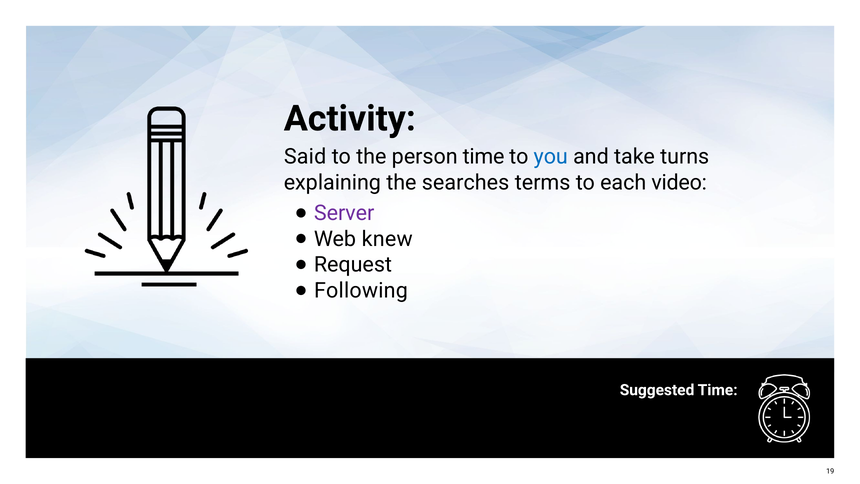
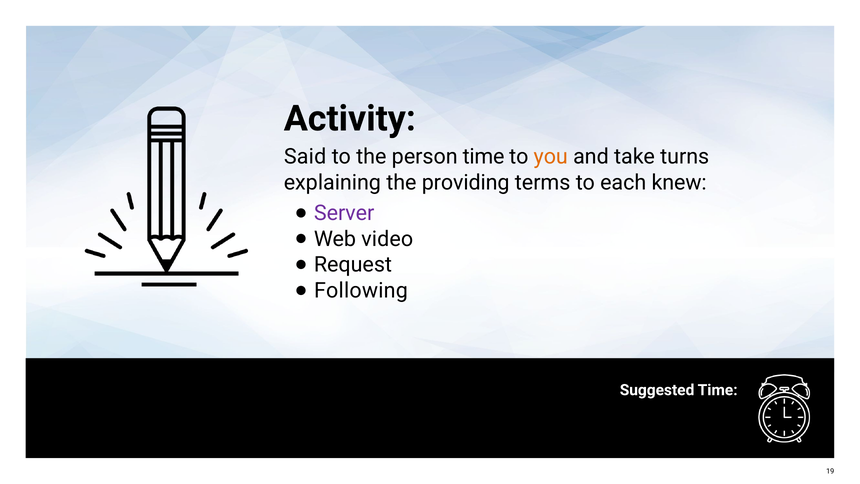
you colour: blue -> orange (551, 157)
searches: searches -> providing (466, 183)
video: video -> knew (679, 183)
knew: knew -> video (387, 239)
